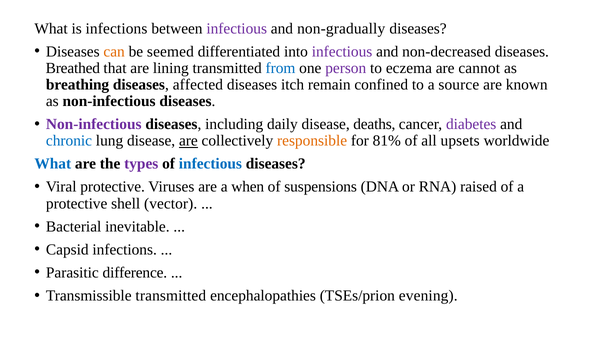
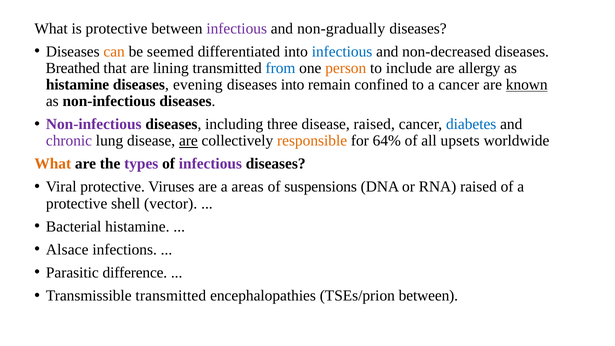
is infections: infections -> protective (117, 28)
infectious colour: purple -> blue (342, 51)
person colour: purple -> orange (346, 68)
eczema: eczema -> include (409, 68)
cannot: cannot -> allergy (479, 68)
breathing: breathing -> histamine (78, 85)
affected: affected -> evening (198, 85)
diseases itch: itch -> into (293, 85)
a source: source -> cancer (459, 85)
known underline: none -> present (527, 85)
daily: daily -> three (282, 124)
disease deaths: deaths -> raised (374, 124)
diabetes colour: purple -> blue (471, 124)
chronic colour: blue -> purple (69, 141)
81%: 81% -> 64% (387, 141)
What colour: blue -> orange (53, 164)
infectious colour: blue -> purple (210, 164)
when: when -> areas (248, 187)
Bacterial inevitable: inevitable -> histamine (137, 226)
Capsid: Capsid -> Alsace (67, 249)
TSEs/prion evening: evening -> between (428, 295)
